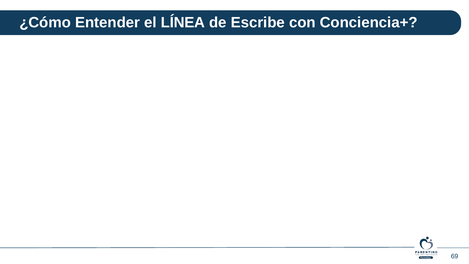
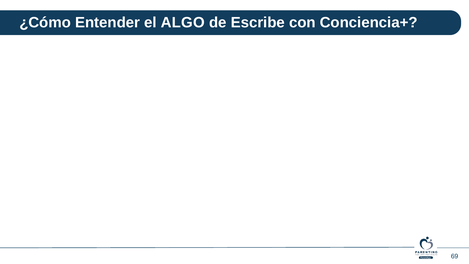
LÍNEA: LÍNEA -> ALGO (183, 23)
